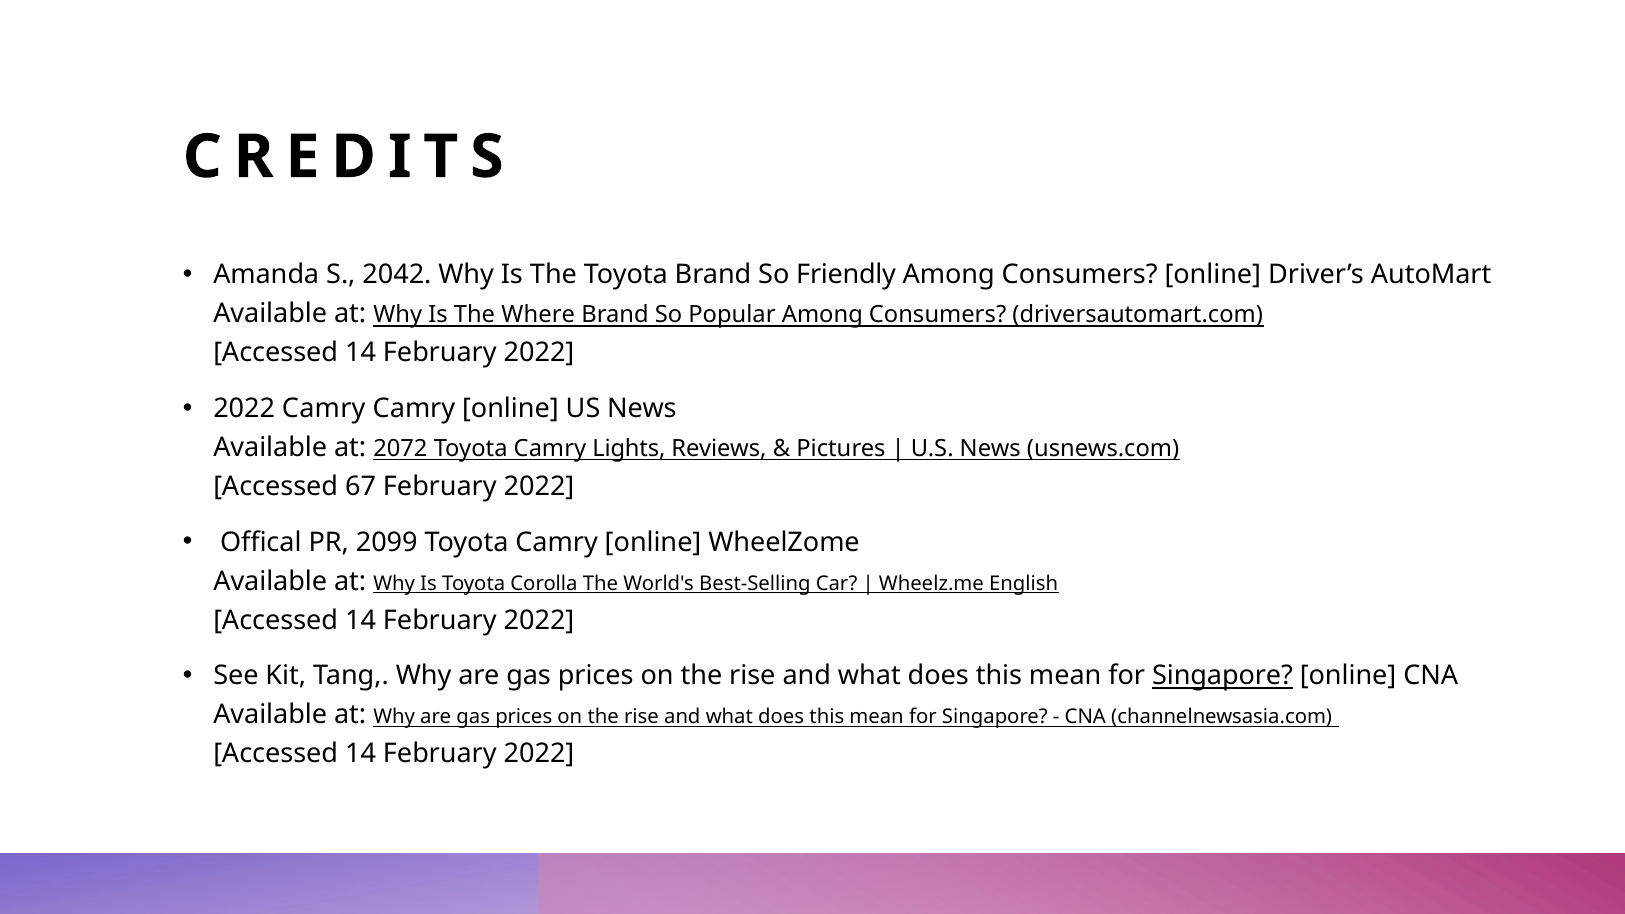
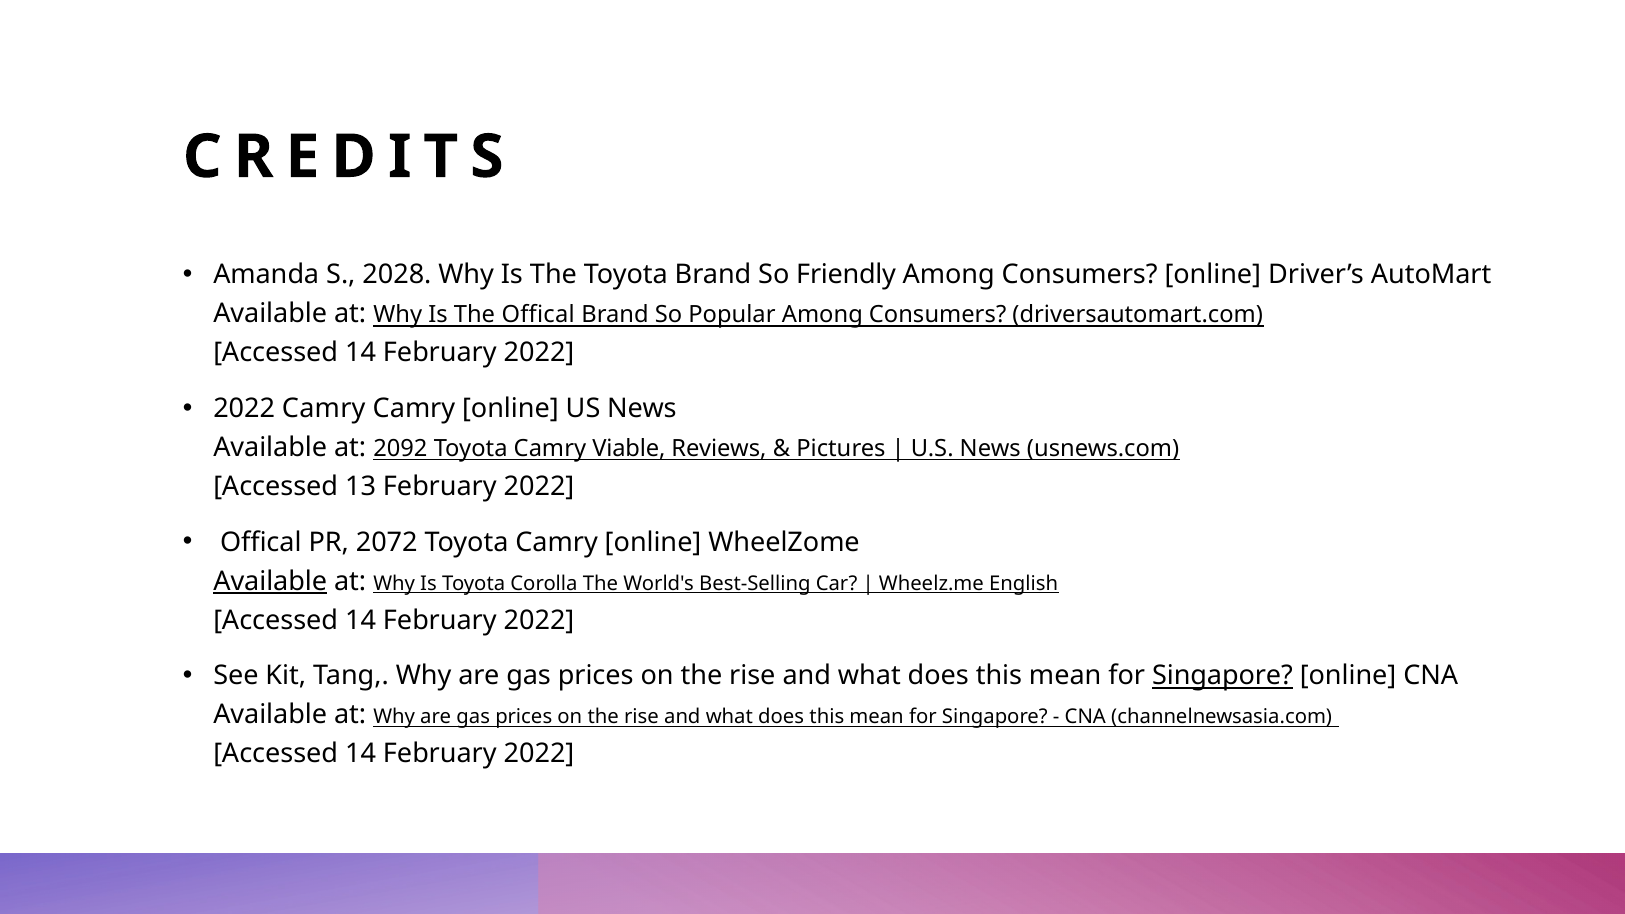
2042: 2042 -> 2028 (397, 275)
The Where: Where -> Offical (538, 315)
2072: 2072 -> 2092 (400, 449)
Lights: Lights -> Viable (629, 449)
67: 67 -> 13 (361, 487)
2099: 2099 -> 2072 (387, 542)
Available underline: none -> present (270, 581)
